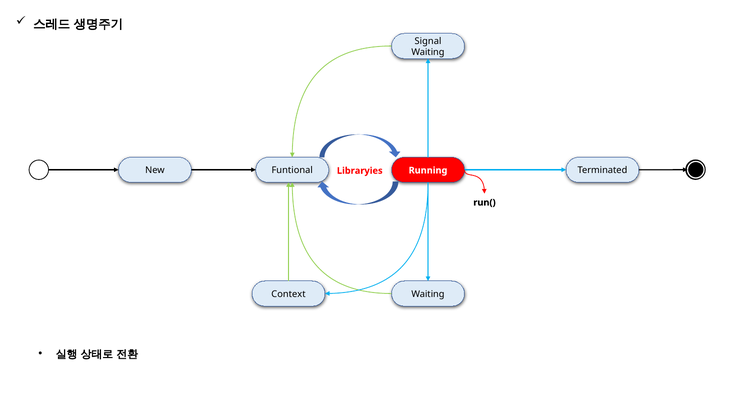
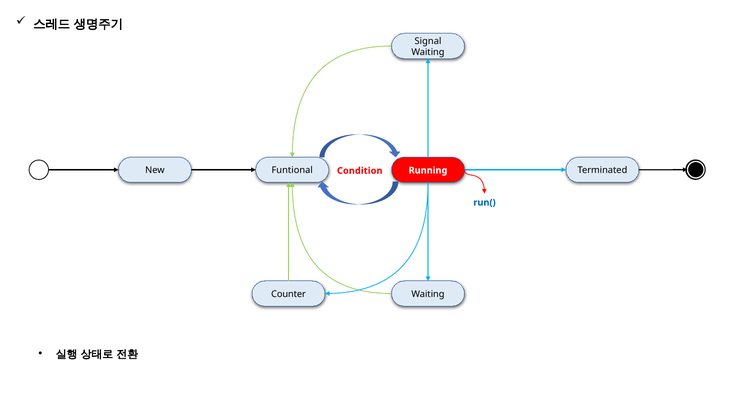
Libraryies: Libraryies -> Condition (360, 171)
run( colour: black -> blue (484, 202)
Context: Context -> Counter (289, 294)
